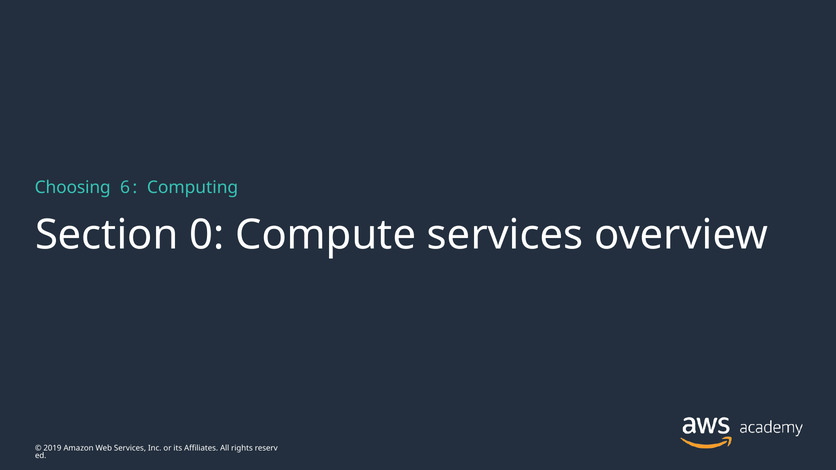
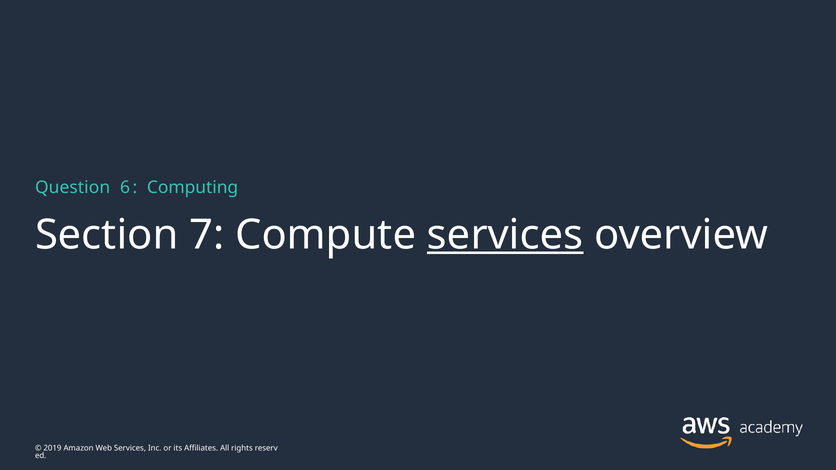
Choosing: Choosing -> Question (73, 188)
0: 0 -> 7 (207, 235)
services underline: none -> present (505, 235)
